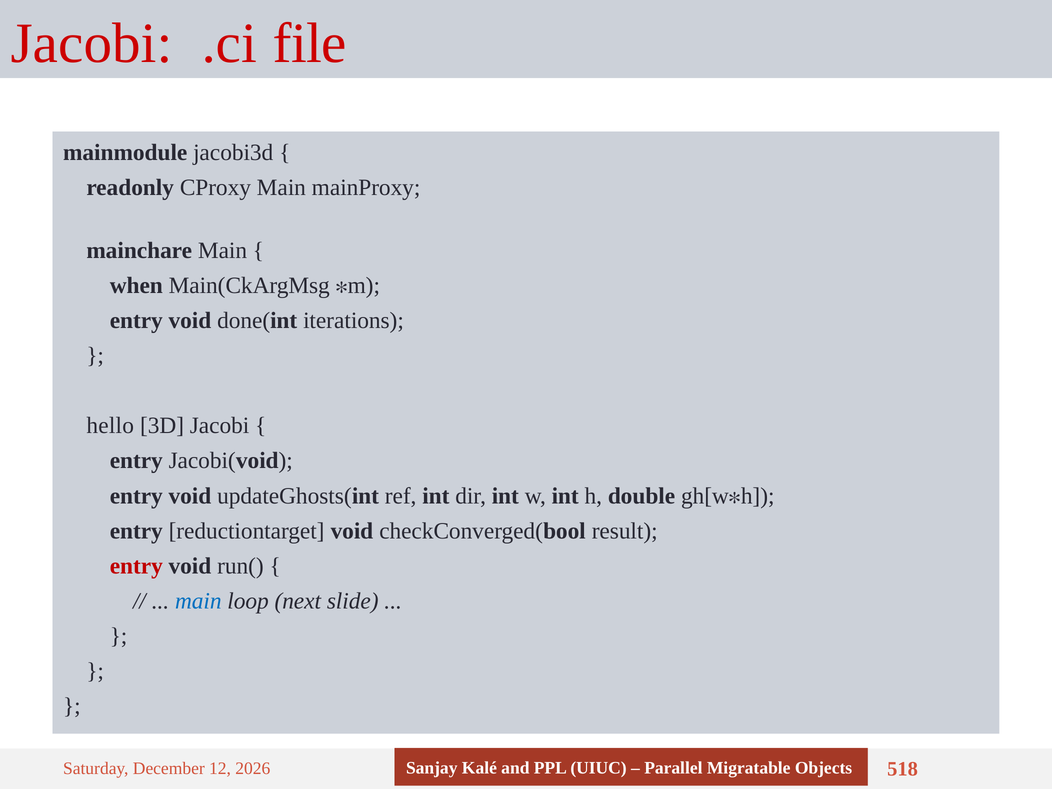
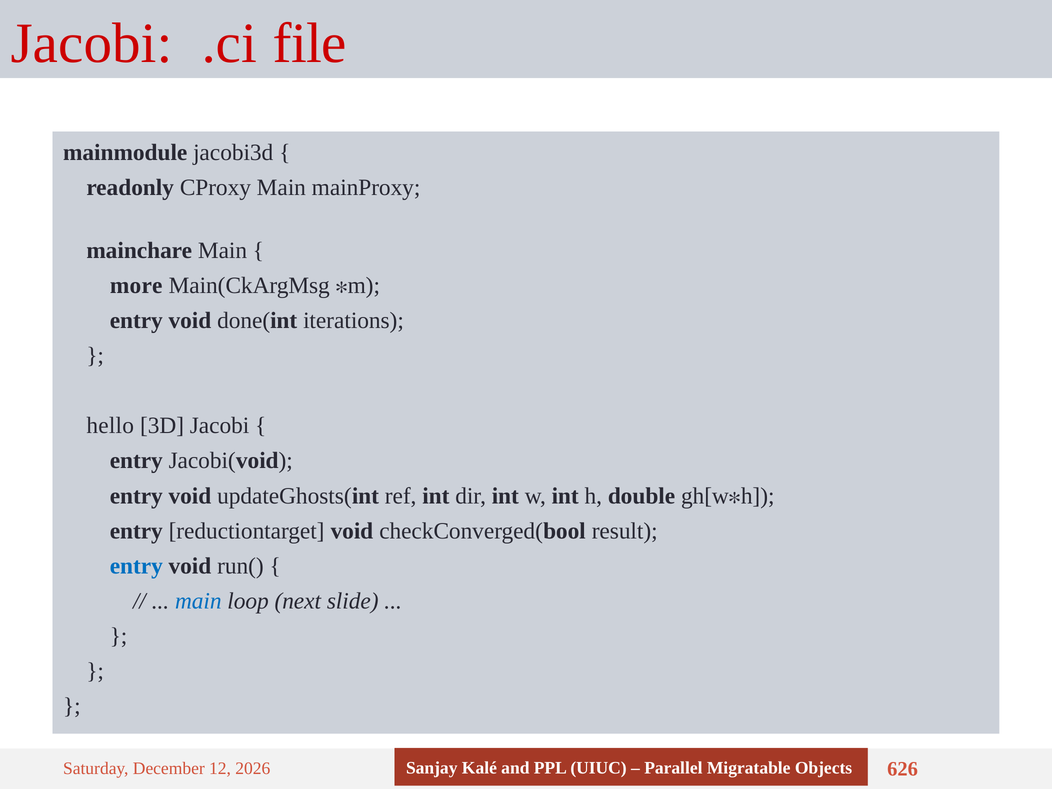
when: when -> more (136, 286)
entry colour: red -> blue (136, 566)
518: 518 -> 626 (903, 769)
